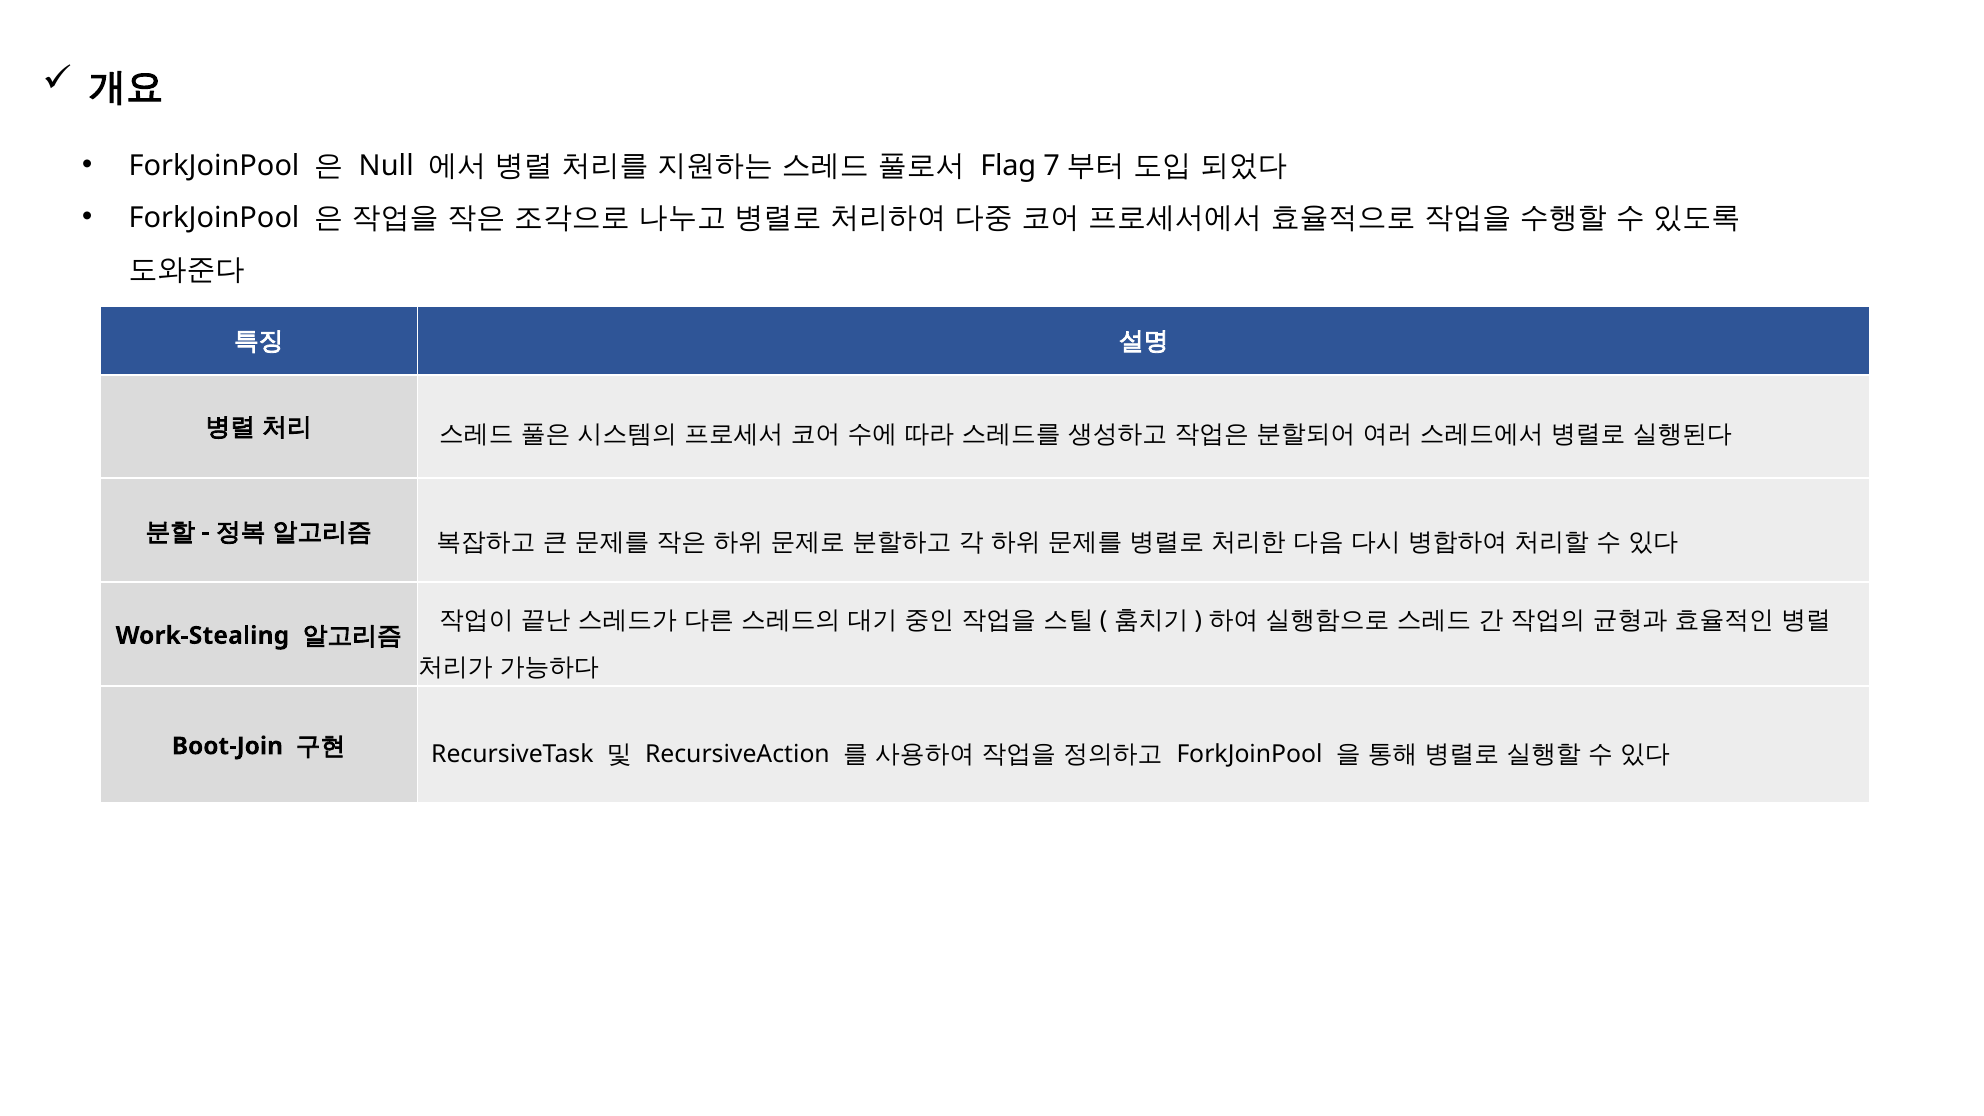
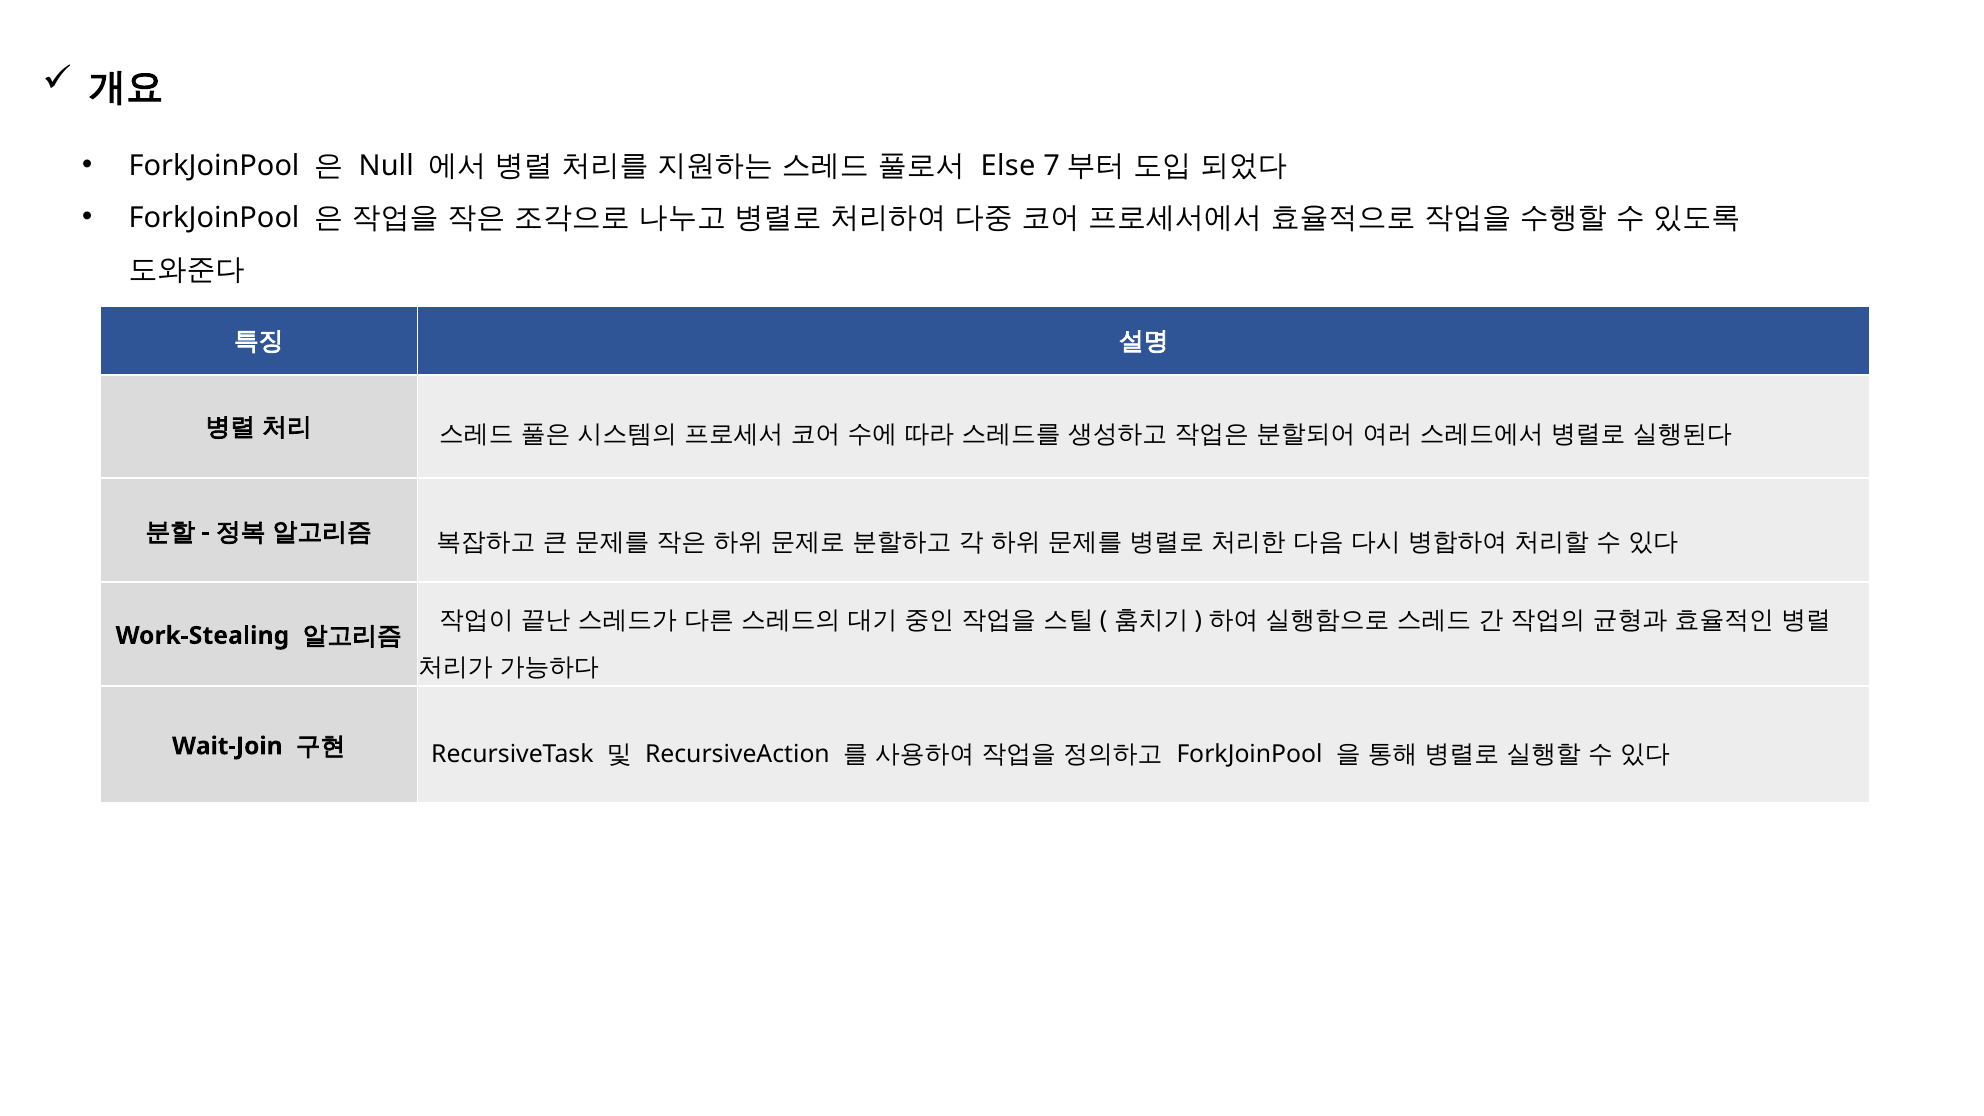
Flag: Flag -> Else (1008, 166)
Boot-Join: Boot-Join -> Wait-Join (227, 746)
